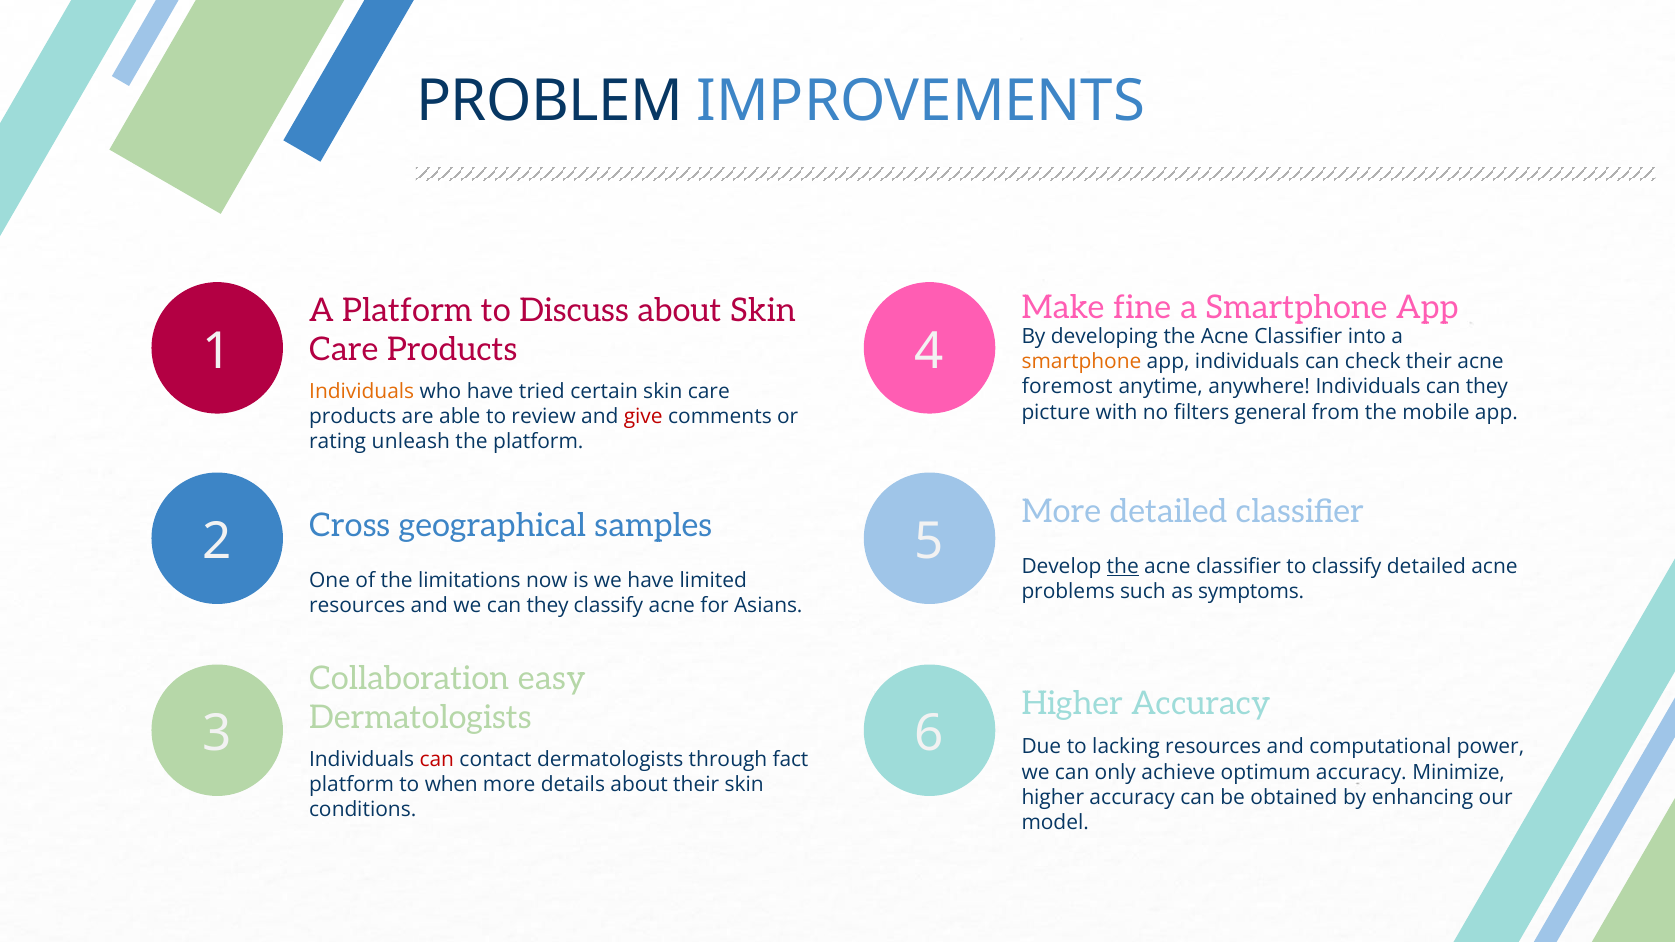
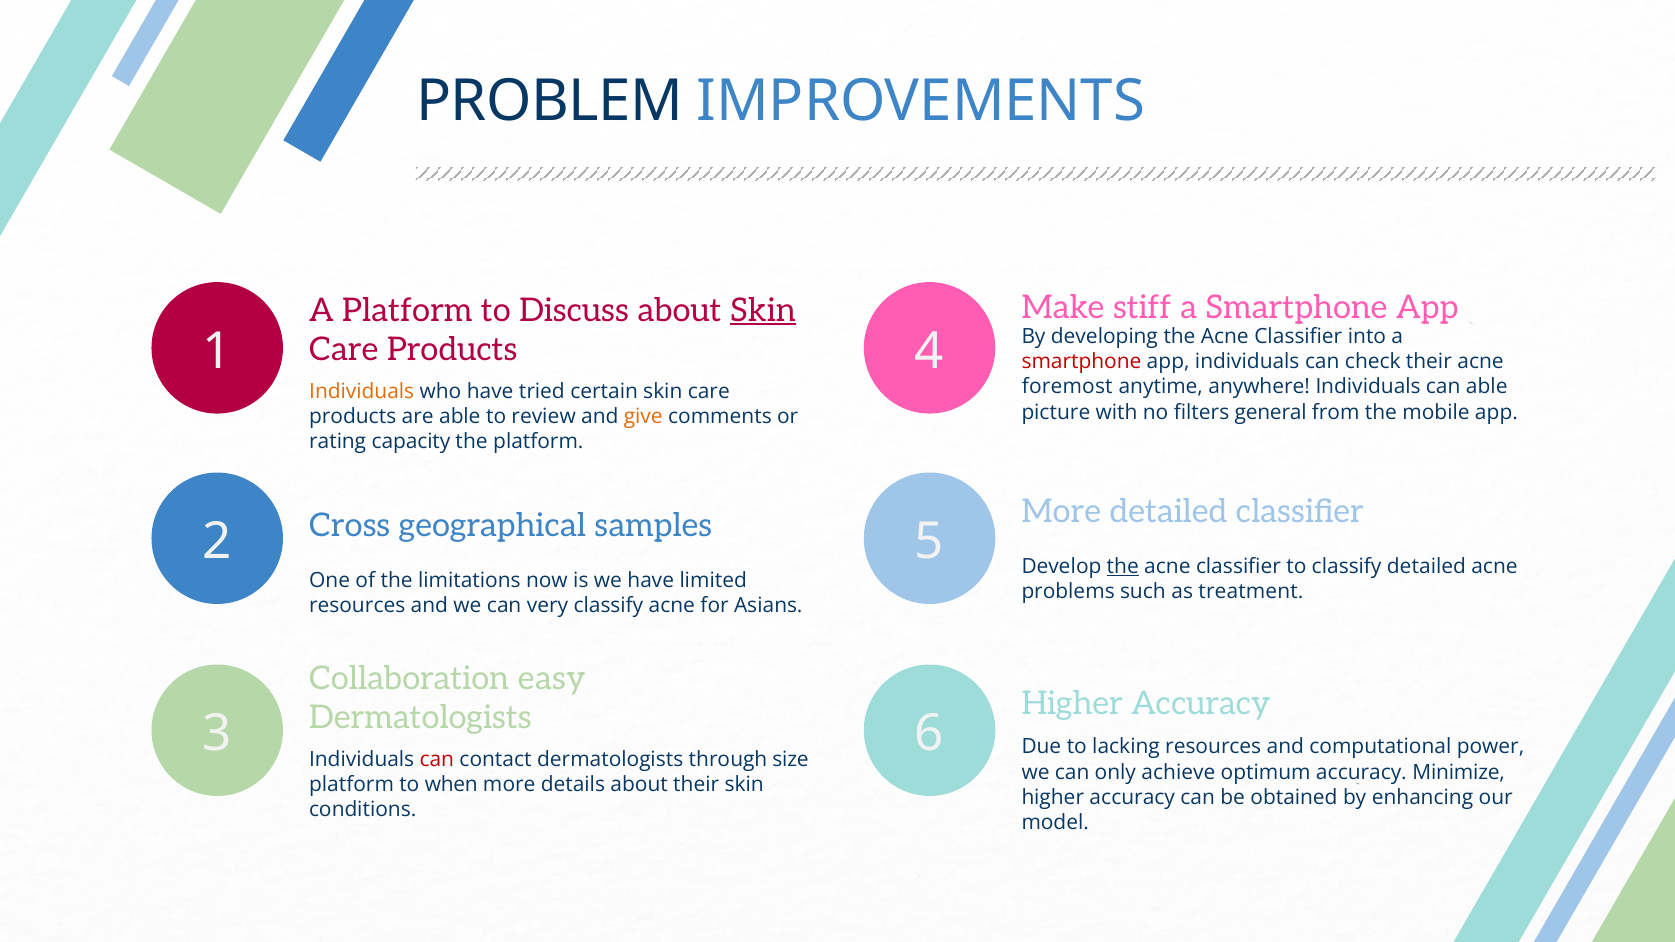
fine: fine -> stiff (1142, 308)
Skin underline: none -> present (763, 311)
smartphone colour: orange -> red (1081, 362)
Individuals can they: they -> able (1487, 387)
give colour: red -> orange (643, 416)
unleash: unleash -> capacity (411, 442)
symptoms: symptoms -> treatment (1251, 592)
we can they: they -> very (547, 606)
fact: fact -> size (791, 760)
